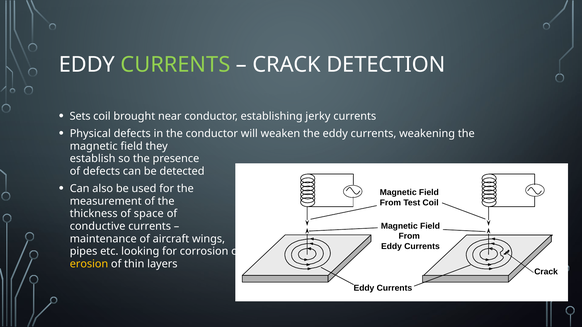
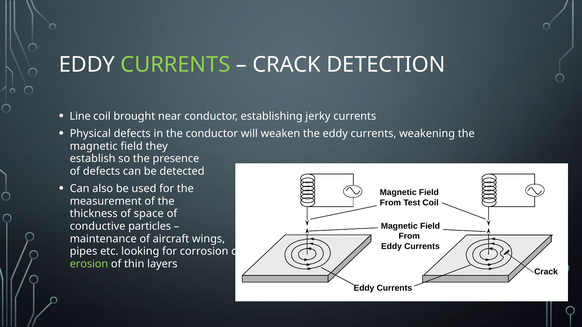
Sets: Sets -> Line (80, 116)
conductive currents: currents -> particles (150, 227)
erosion colour: yellow -> light green (89, 264)
